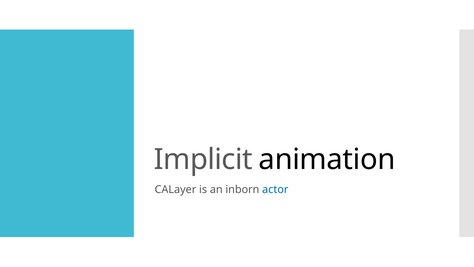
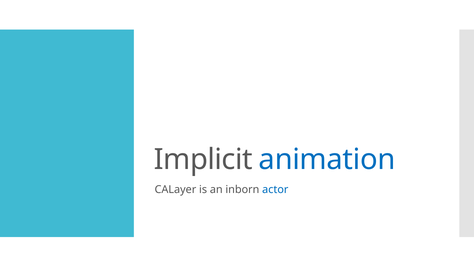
animation colour: black -> blue (327, 159)
